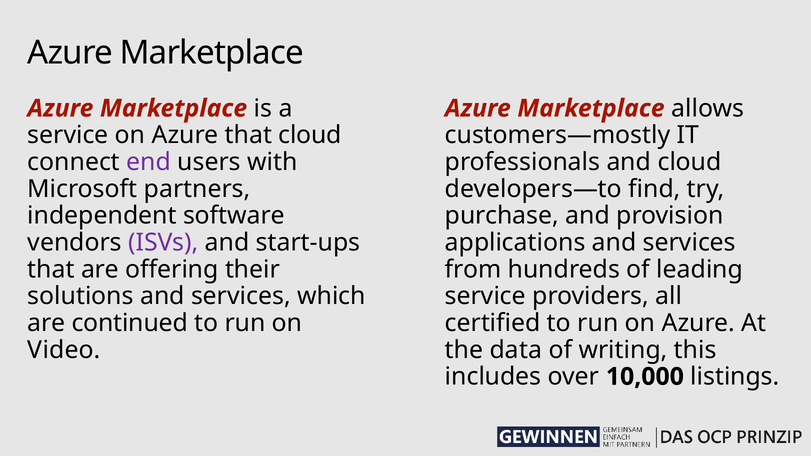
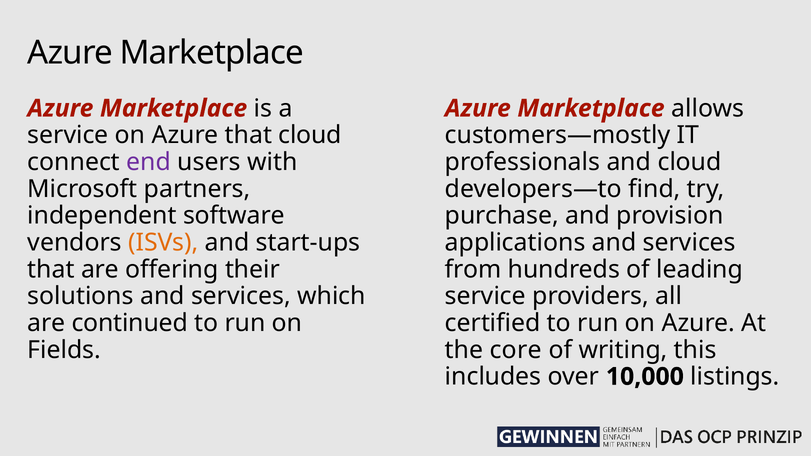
ISVs colour: purple -> orange (163, 243)
Video: Video -> Fields (64, 350)
data: data -> core (516, 350)
